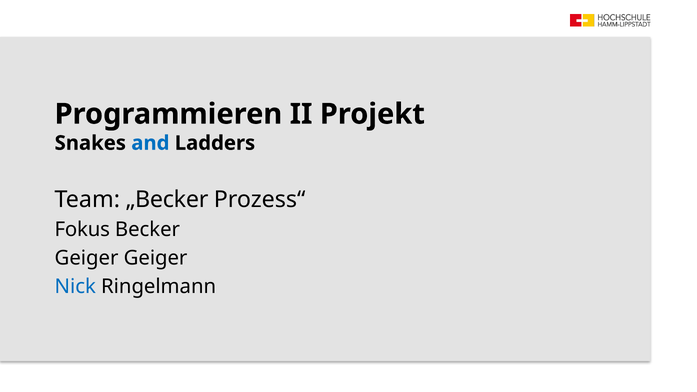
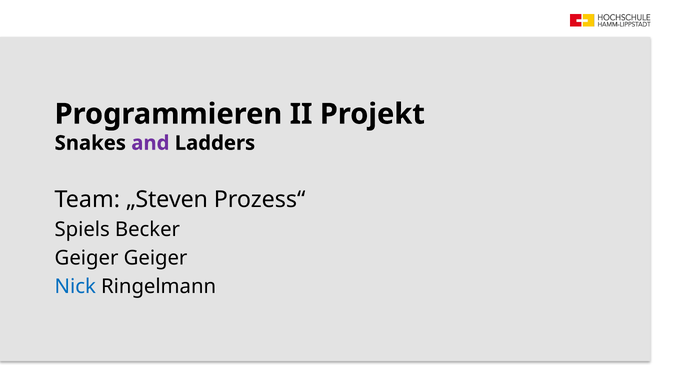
and colour: blue -> purple (150, 143)
„Becker: „Becker -> „Steven (167, 200)
Fokus: Fokus -> Spiels (82, 230)
